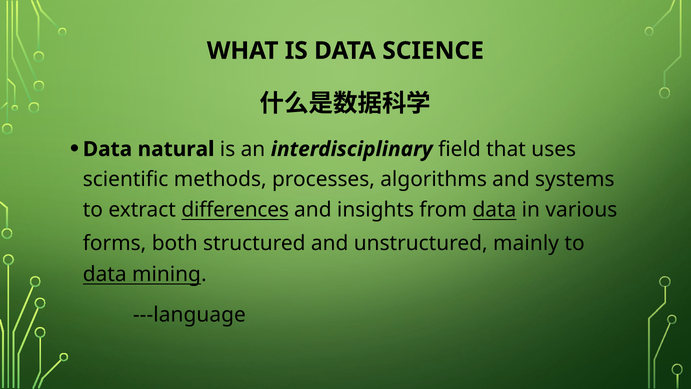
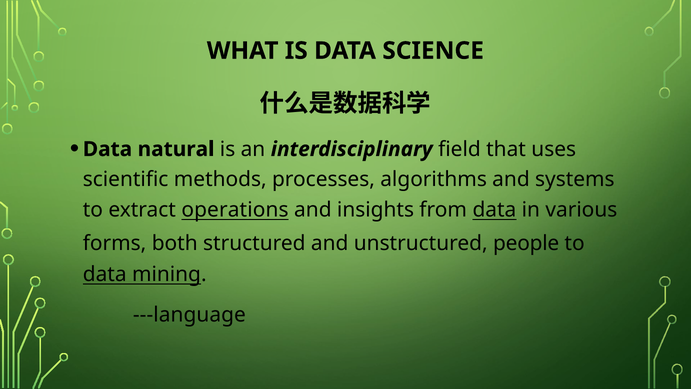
differences: differences -> operations (235, 210)
mainly: mainly -> people (526, 243)
